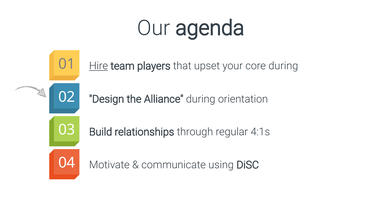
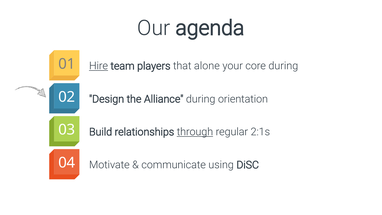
upset: upset -> alone (207, 66)
through underline: none -> present (195, 132)
4:1s: 4:1s -> 2:1s (260, 132)
